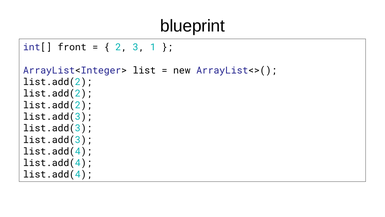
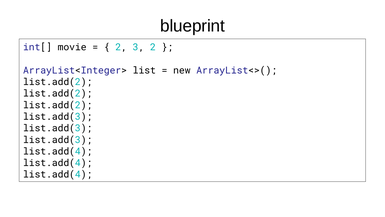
front: front -> movie (72, 47)
3 1: 1 -> 2 (153, 47)
